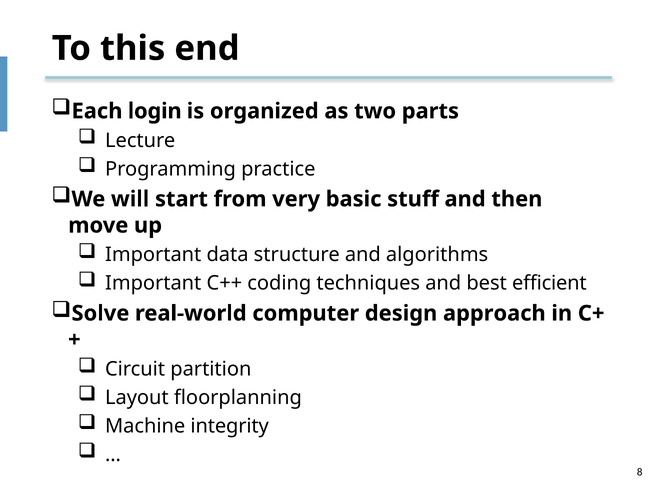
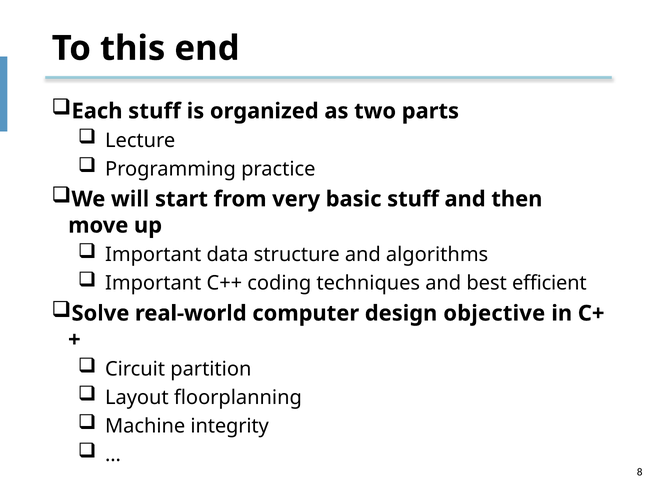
Each login: login -> stuff (154, 111)
approach: approach -> objective (494, 313)
